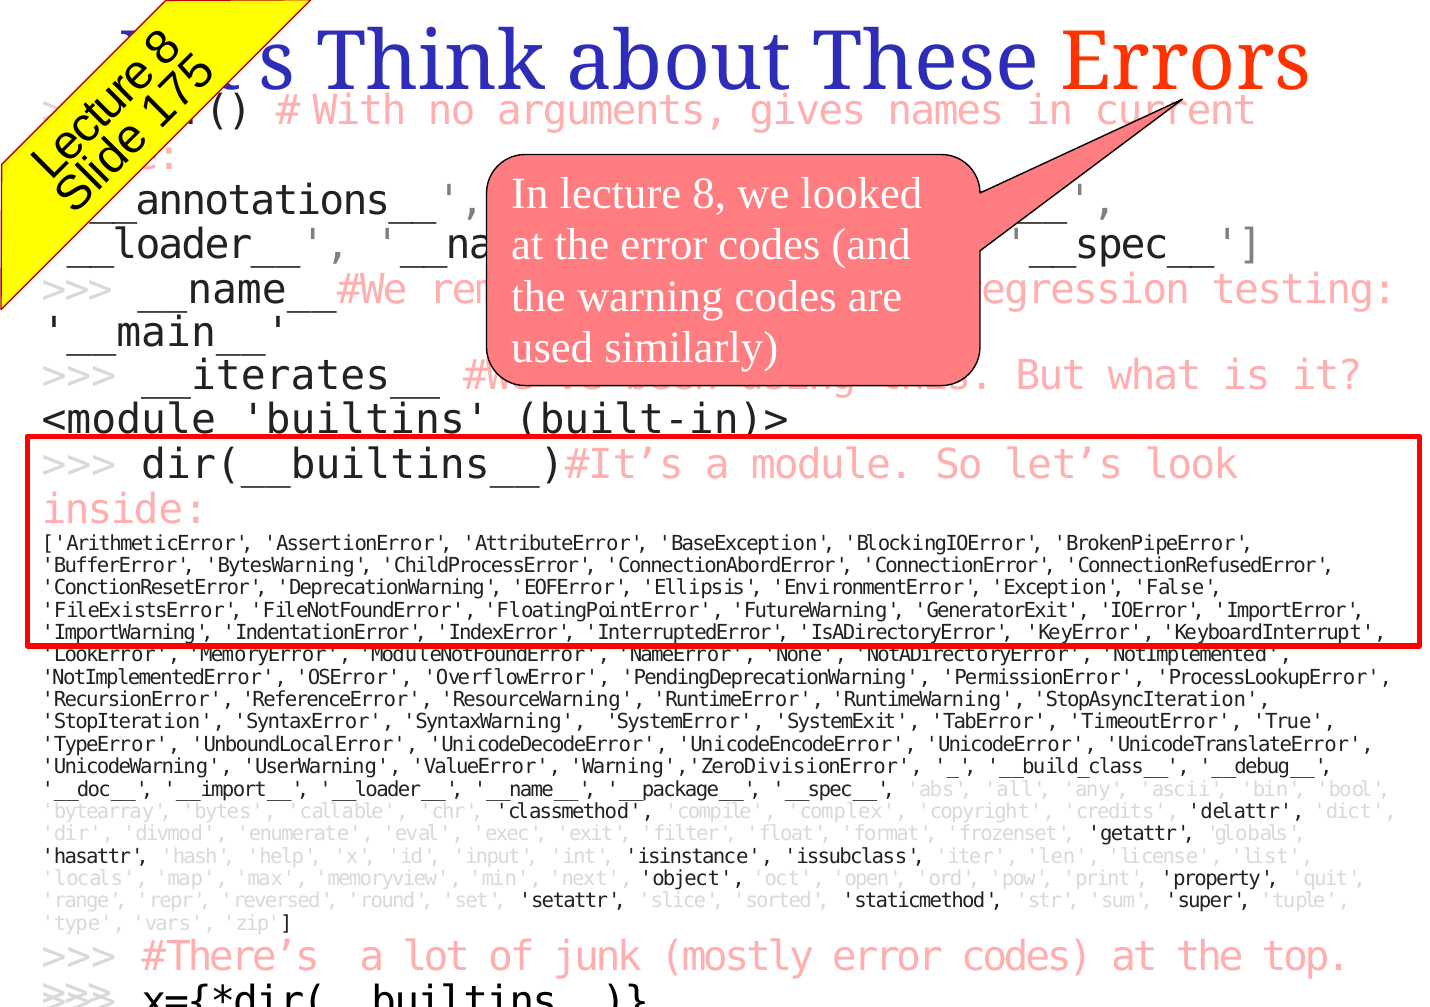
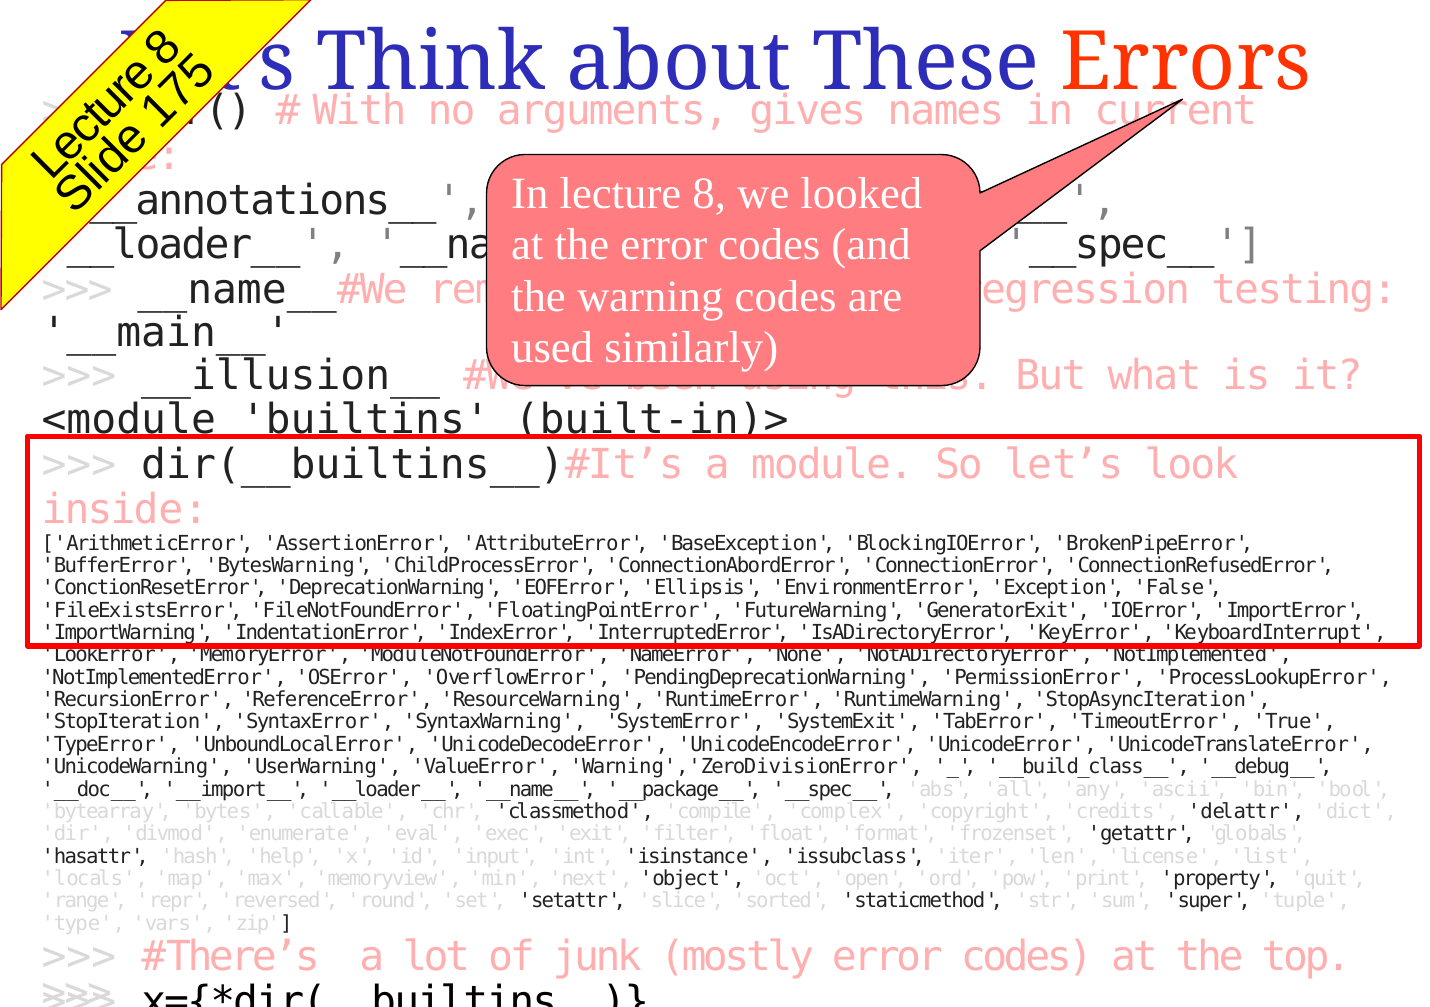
__iterates__: __iterates__ -> __illusion__ (291, 376)
